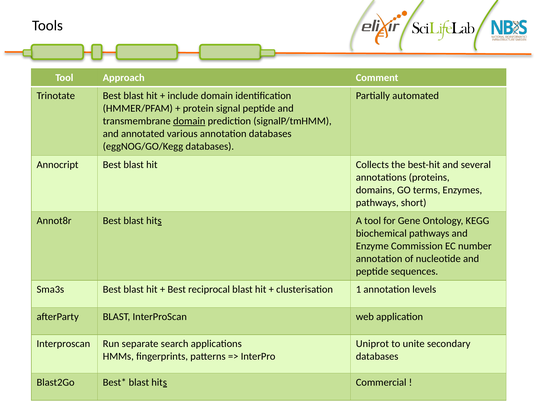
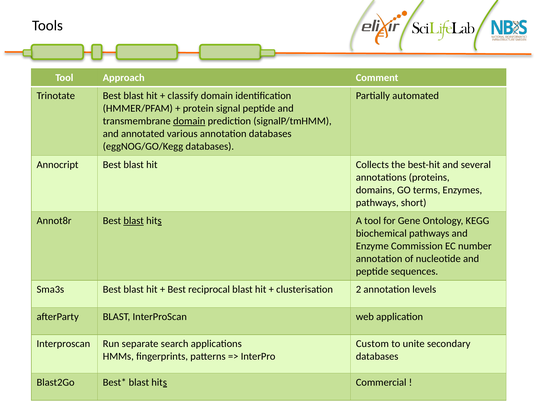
include: include -> classify (183, 96)
blast underline: none -> present (134, 221)
1: 1 -> 2 (358, 290)
Uniprot: Uniprot -> Custom (372, 344)
